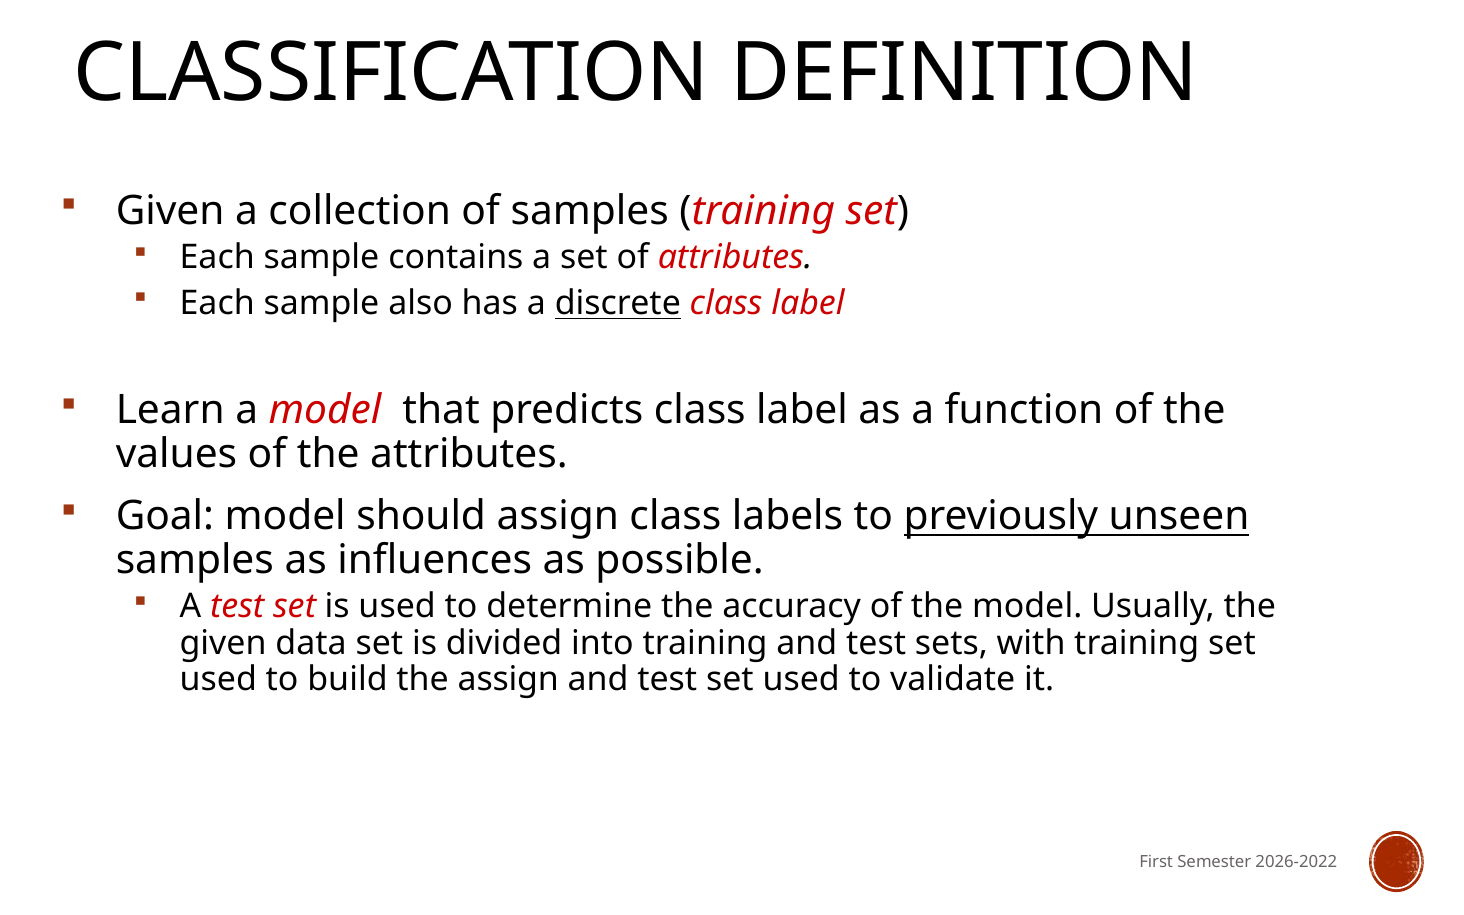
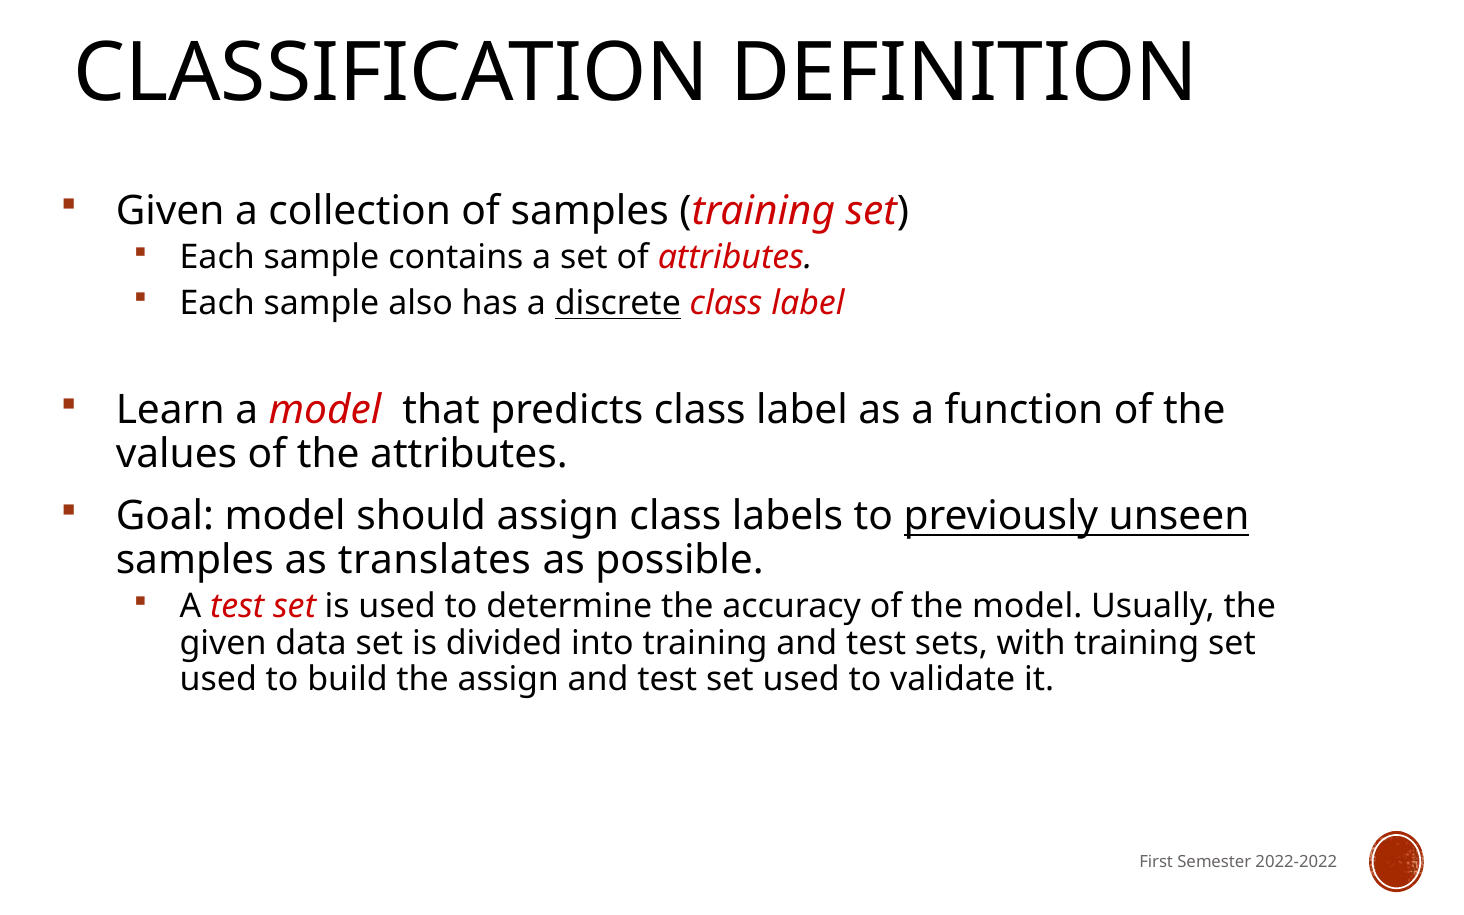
influences: influences -> translates (434, 560)
2026-2022: 2026-2022 -> 2022-2022 (1296, 862)
